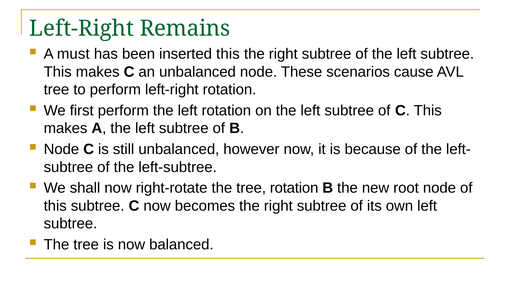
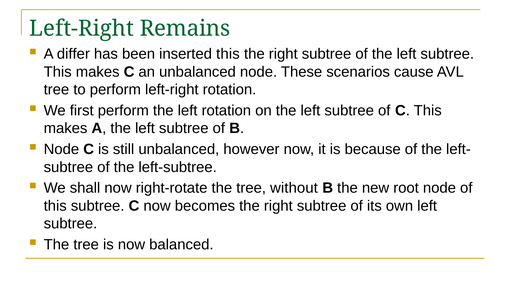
must: must -> differ (73, 54)
tree rotation: rotation -> without (294, 188)
